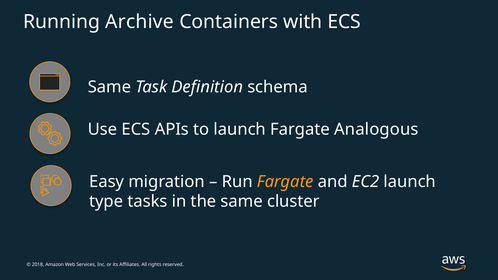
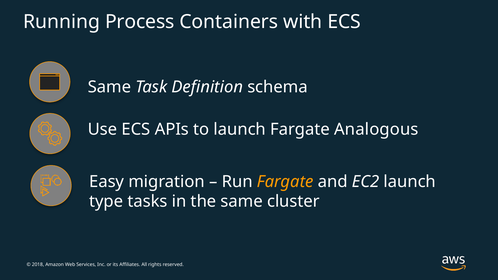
Archive: Archive -> Process (140, 22)
